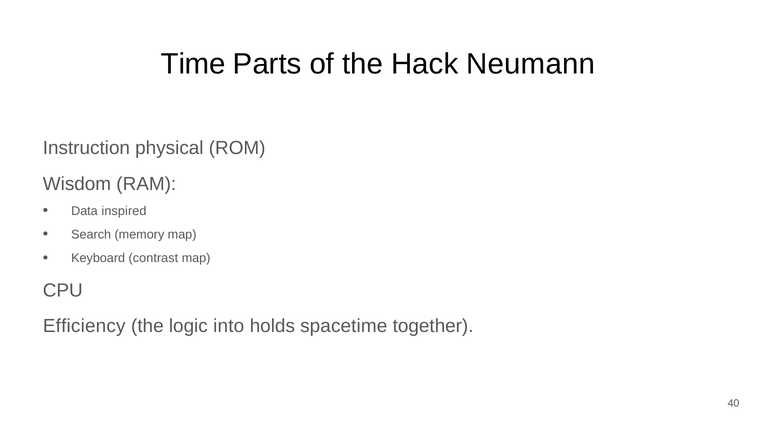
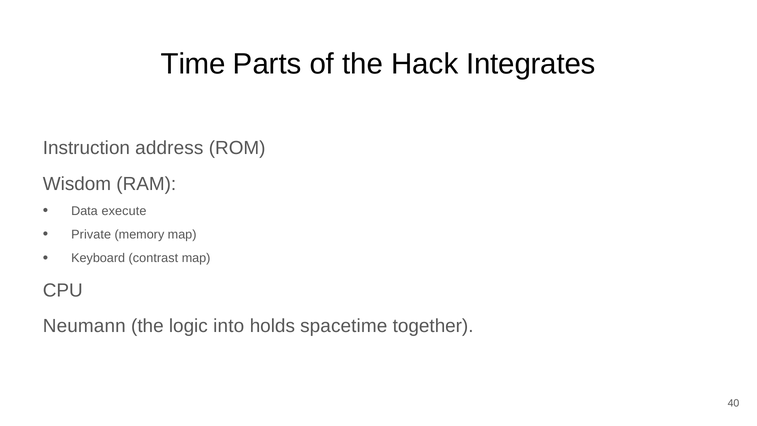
Neumann: Neumann -> Integrates (531, 64)
physical: physical -> address (169, 148)
inspired: inspired -> execute (124, 211)
Search: Search -> Private (91, 235)
Efficiency: Efficiency -> Neumann (84, 326)
